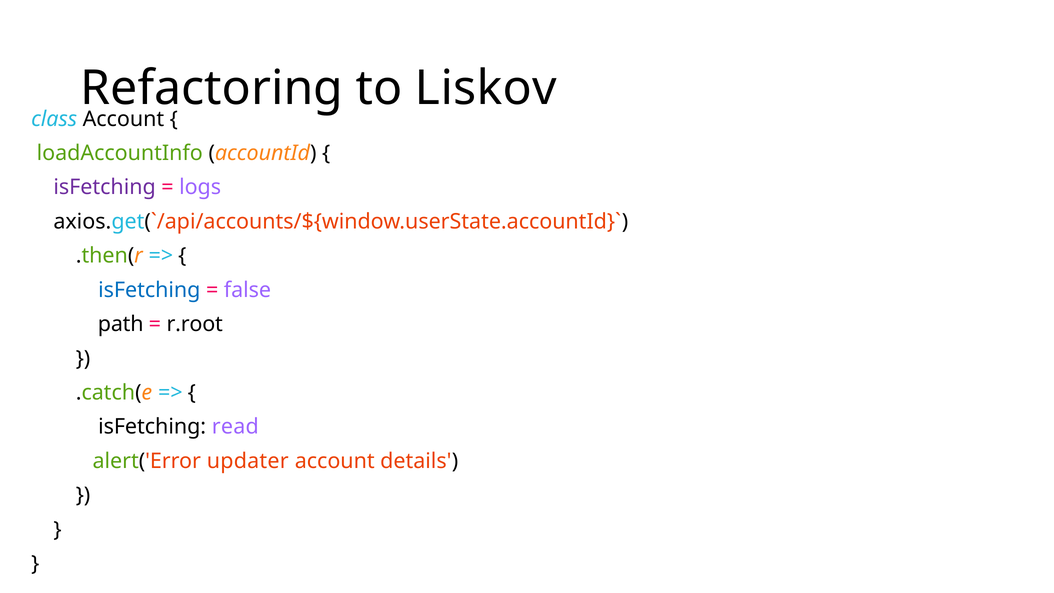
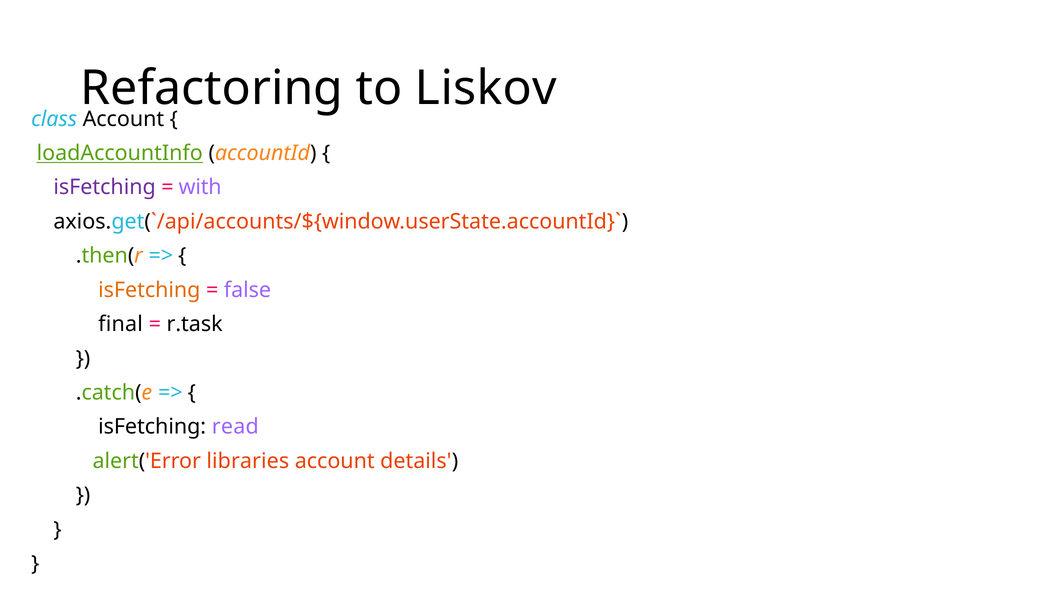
loadAccountInfo underline: none -> present (120, 153)
logs: logs -> with (200, 187)
isFetching colour: blue -> orange (149, 290)
path: path -> final (121, 324)
r.root: r.root -> r.task (195, 324)
updater: updater -> libraries (248, 461)
